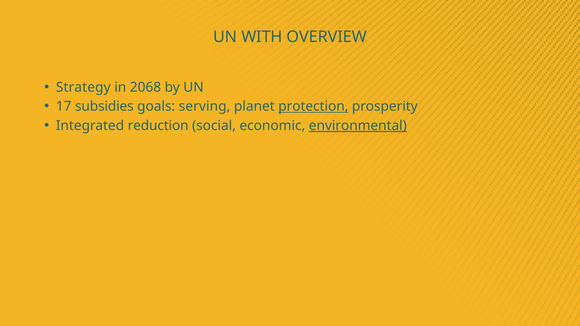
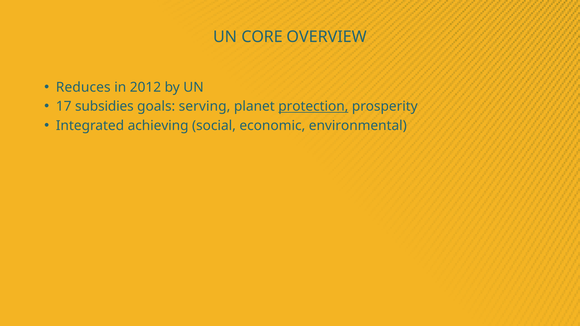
WITH: WITH -> CORE (262, 37)
Strategy: Strategy -> Reduces (83, 87)
2068: 2068 -> 2012 (145, 87)
reduction: reduction -> achieving (158, 126)
environmental underline: present -> none (358, 126)
